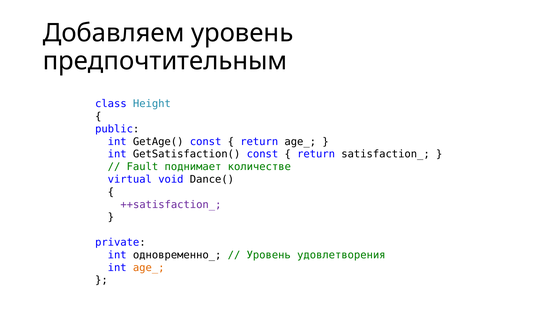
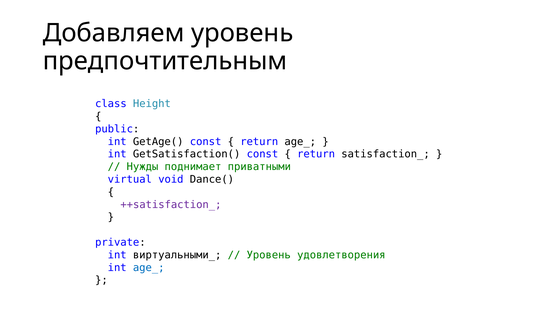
Fault: Fault -> Нужды (142, 167)
количестве: количестве -> приватными (259, 167)
одновременно_: одновременно_ -> виртуальными_ (177, 255)
age_ colour: orange -> blue (149, 268)
